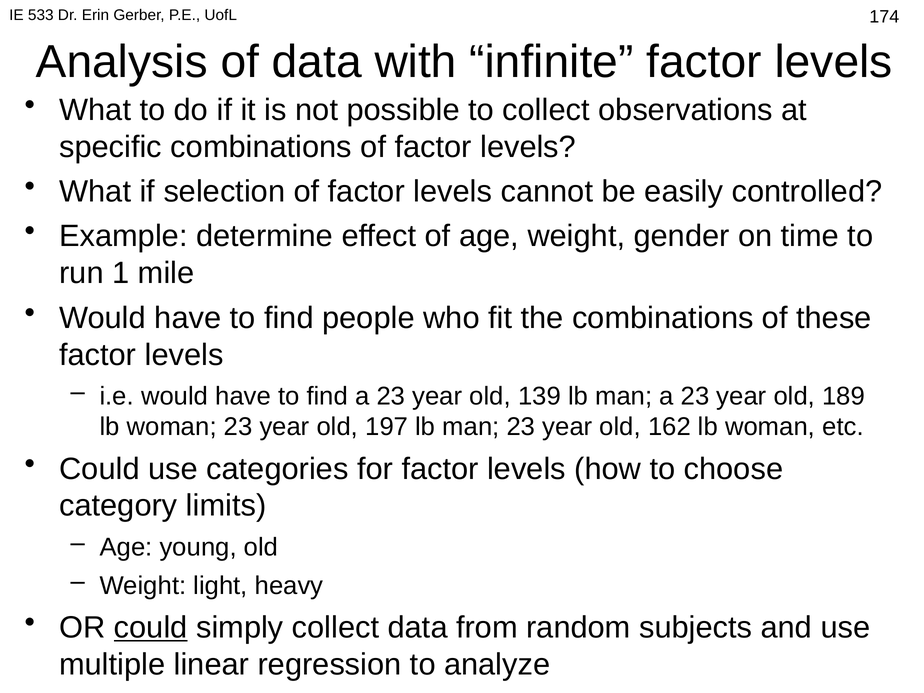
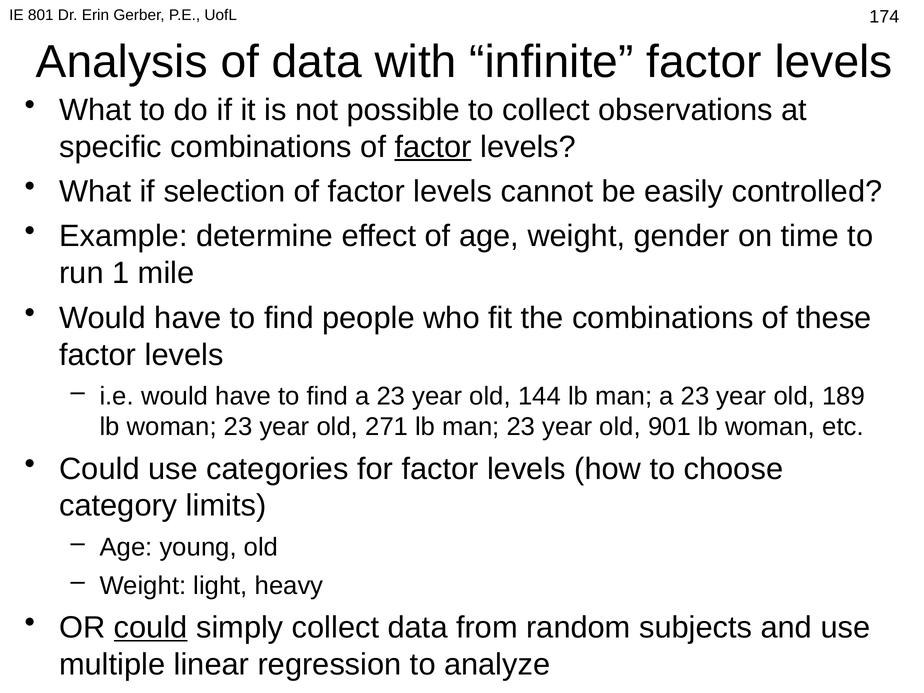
533: 533 -> 801 (41, 15)
factor underline: none -> present (433, 147)
139: 139 -> 144 (539, 396)
197: 197 -> 271 (387, 427)
162: 162 -> 901 (669, 427)
